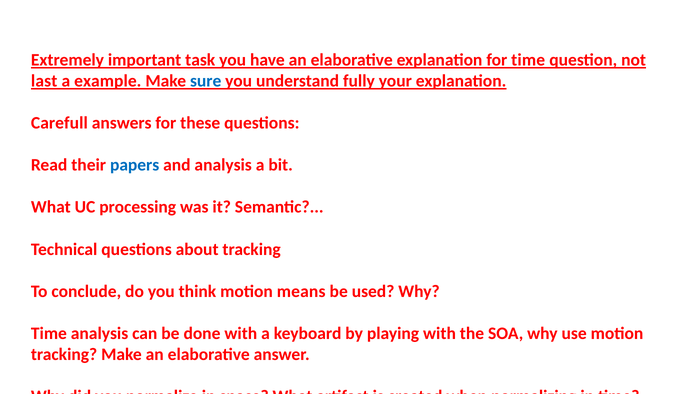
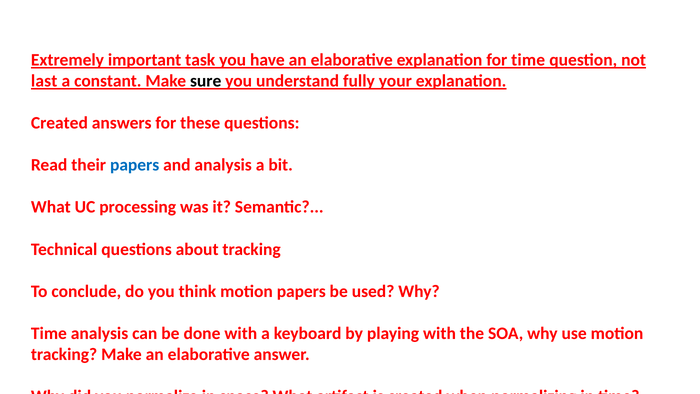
a example: example -> constant (108, 81)
sure colour: blue -> black (206, 81)
Carefull: Carefull -> Created (59, 123)
motion means: means -> papers (301, 291)
